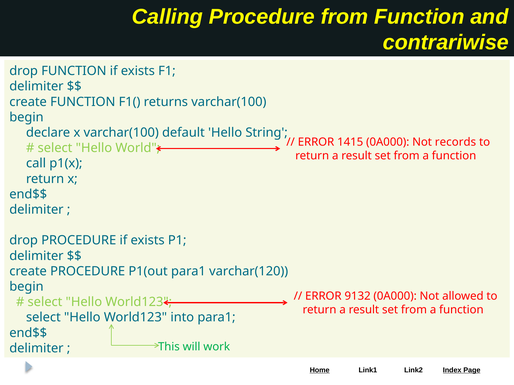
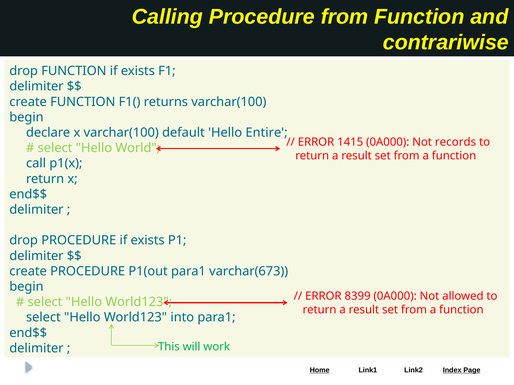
String: String -> Entire (267, 133)
varchar(120: varchar(120 -> varchar(673 (249, 272)
9132: 9132 -> 8399 (358, 297)
